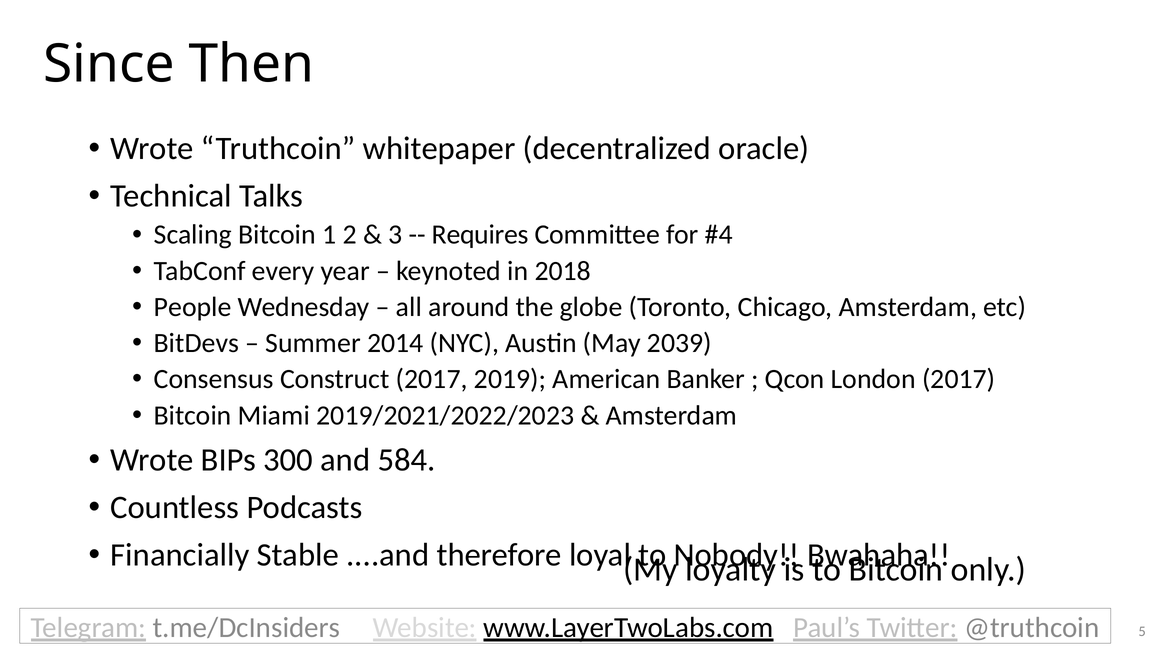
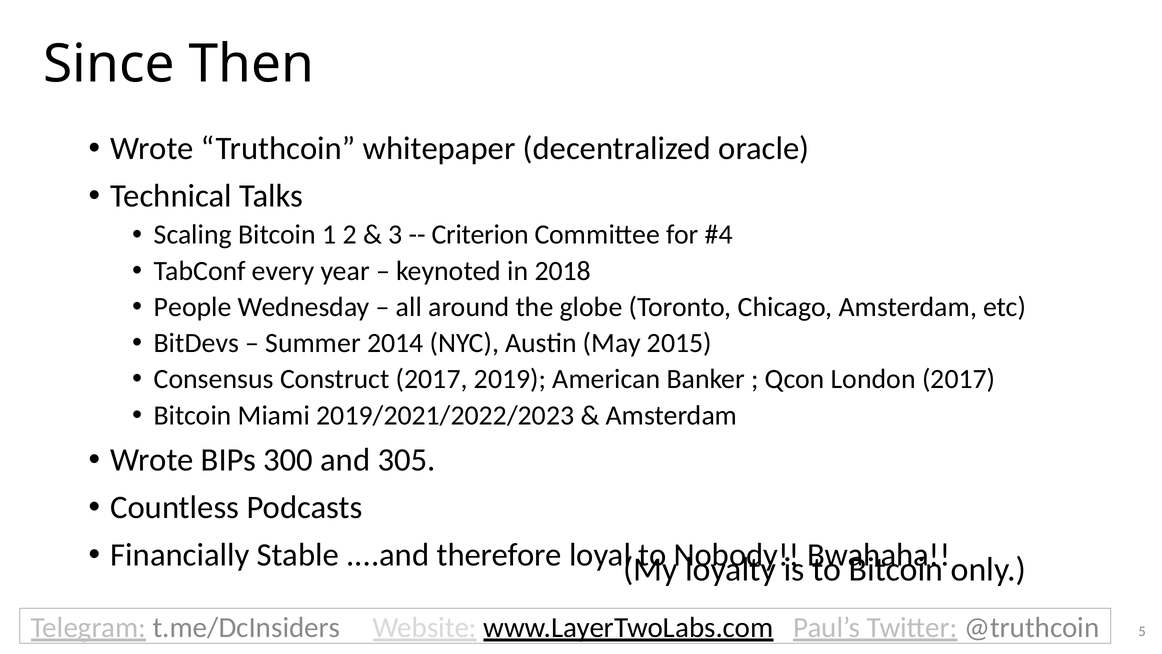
Requires: Requires -> Criterion (480, 235)
2039: 2039 -> 2015 (679, 343)
584: 584 -> 305 (407, 460)
